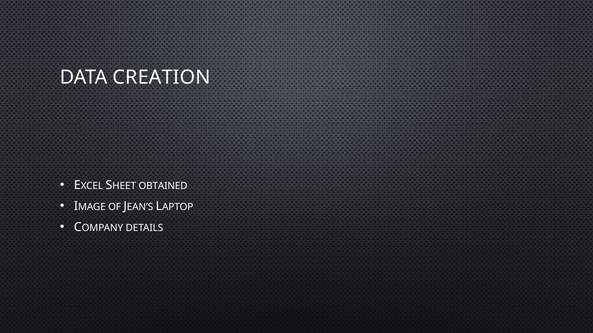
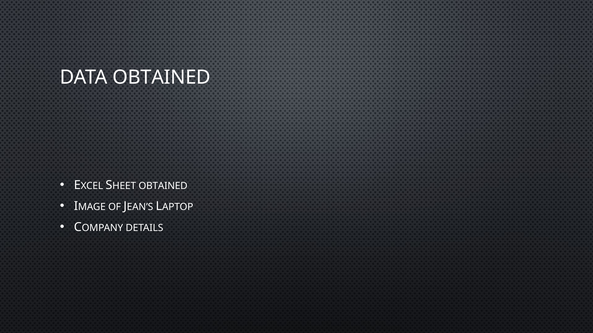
DATA CREATION: CREATION -> OBTAINED (162, 77)
